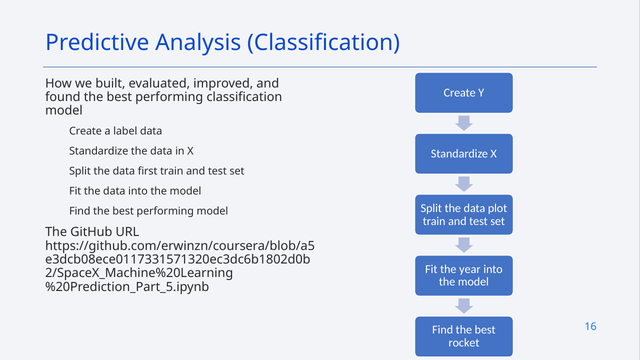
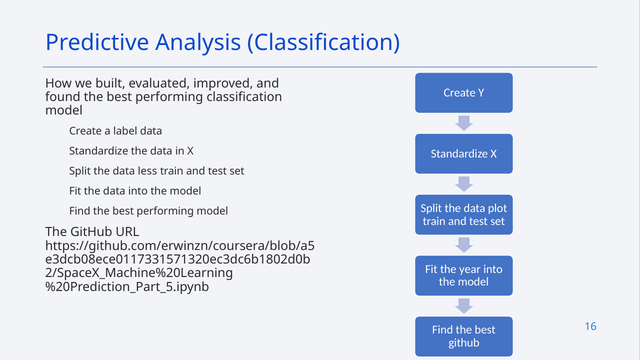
first: first -> less (147, 171)
rocket: rocket -> github (464, 343)
